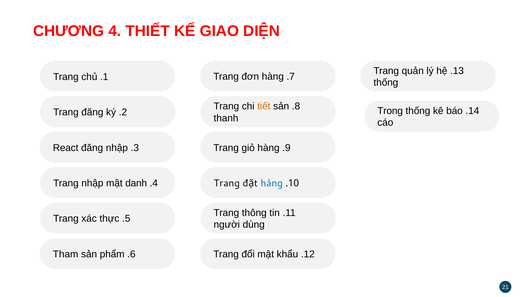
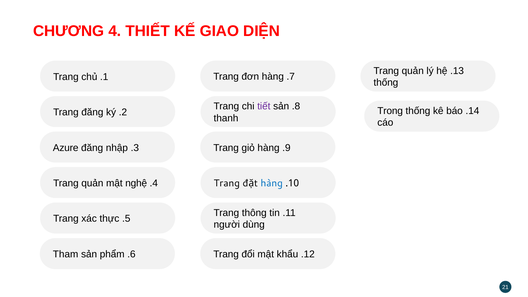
tiết colour: orange -> purple (264, 106)
React: React -> Azure (66, 148)
nhập: nhập -> quản (92, 183)
danh: danh -> nghệ (136, 183)
